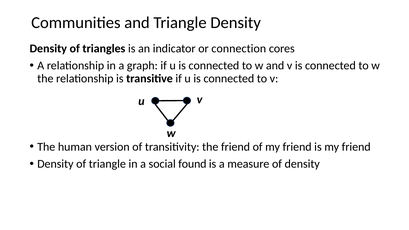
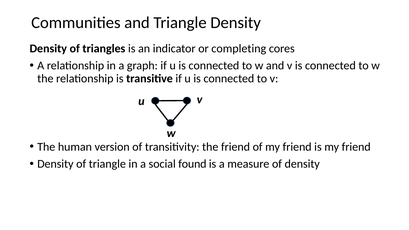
connection: connection -> completing (239, 48)
